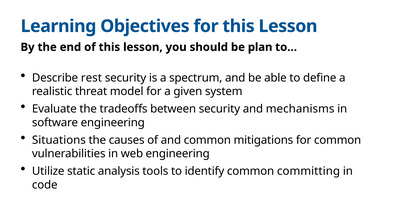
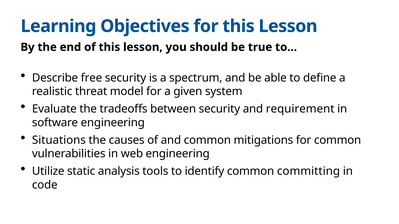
plan: plan -> true (260, 47)
rest: rest -> free (92, 78)
mechanisms: mechanisms -> requirement (300, 109)
